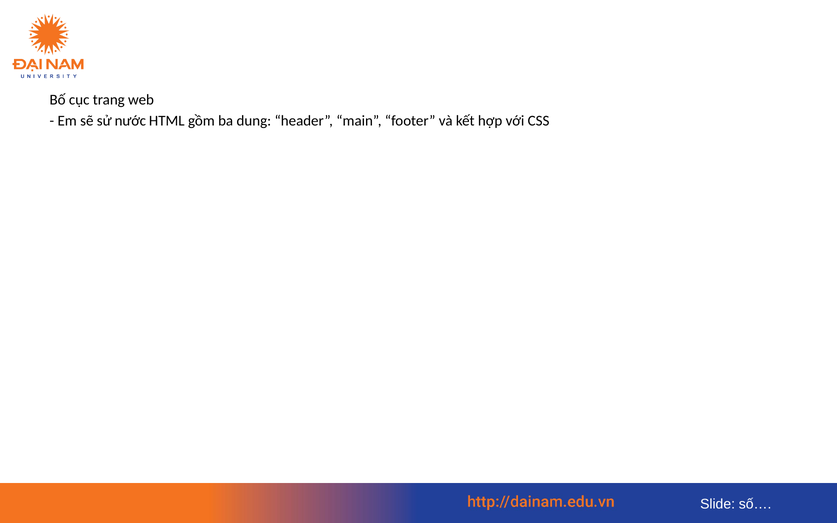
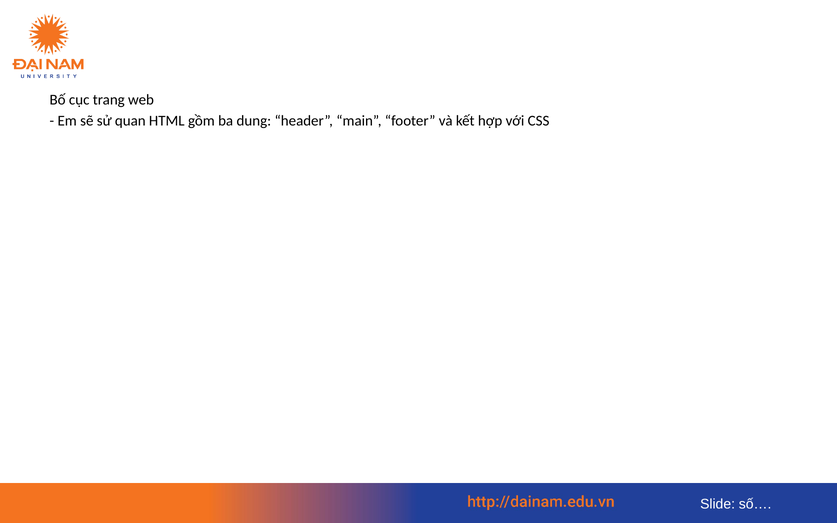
nước: nước -> quan (130, 121)
